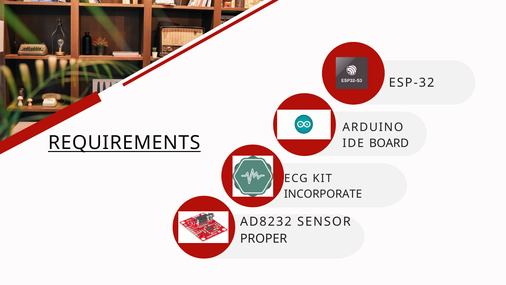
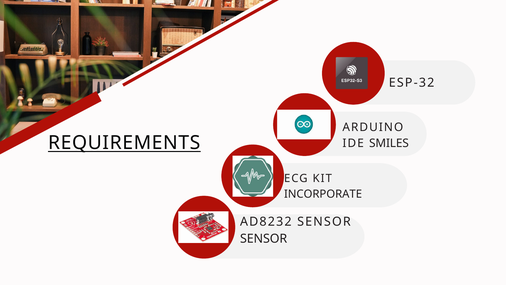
BOARD: BOARD -> SMILES (389, 143)
PROPER: PROPER -> SENSOR (264, 238)
